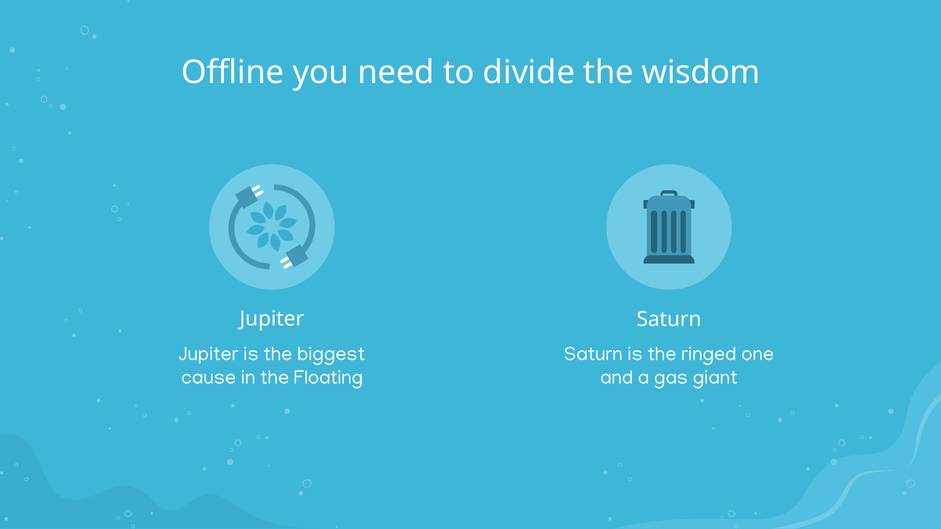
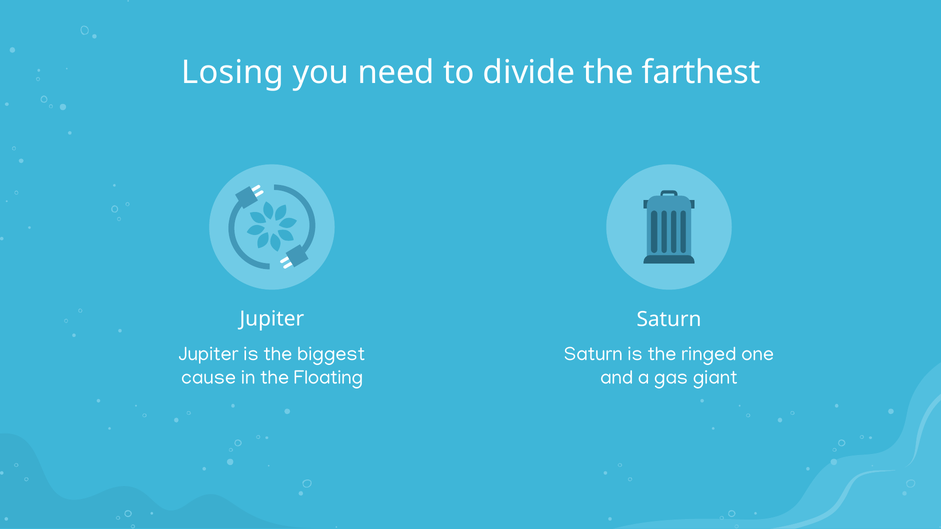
Offline: Offline -> Losing (232, 72)
wisdom: wisdom -> farthest (701, 72)
